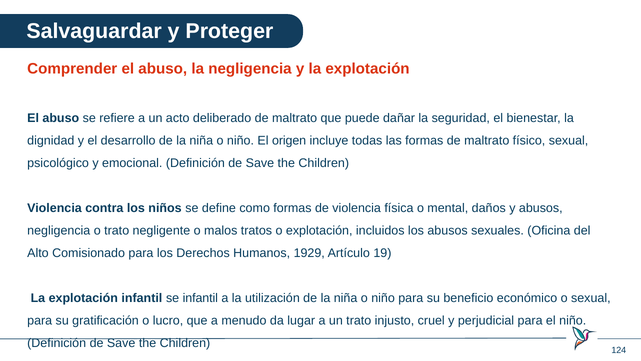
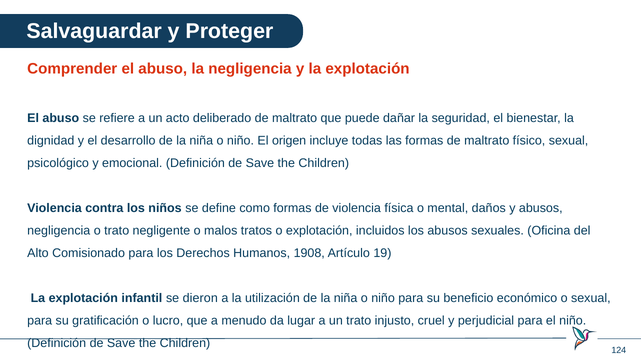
1929: 1929 -> 1908 (309, 253)
se infantil: infantil -> dieron (200, 298)
